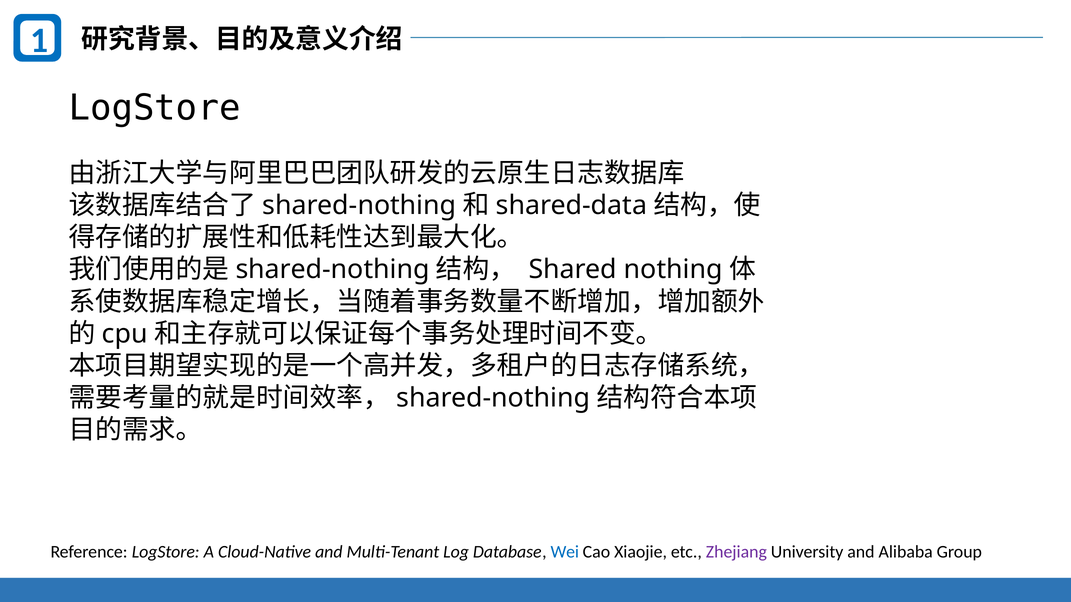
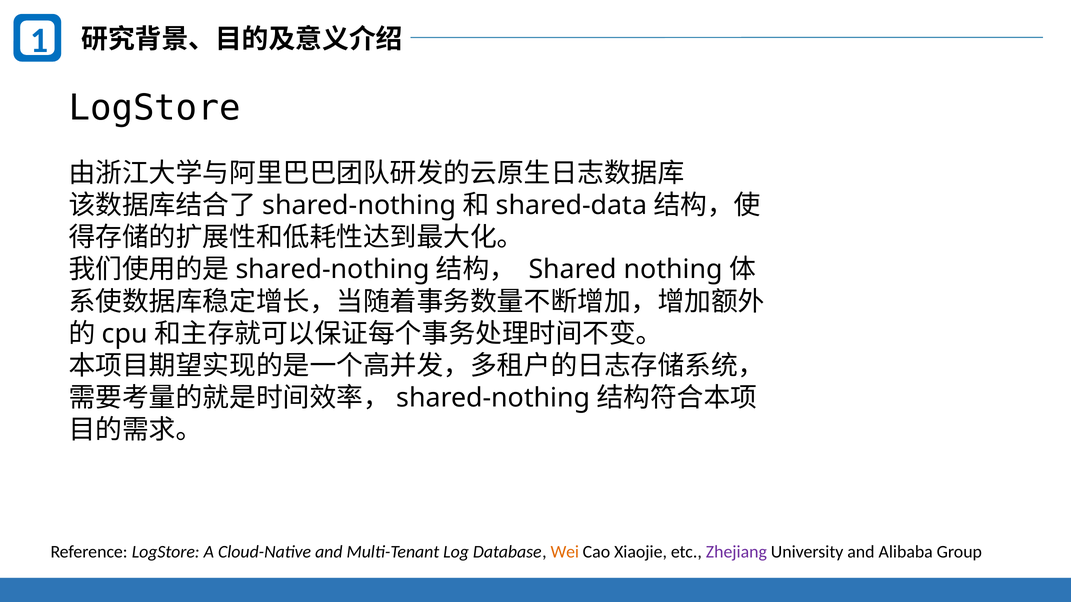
Wei colour: blue -> orange (565, 552)
